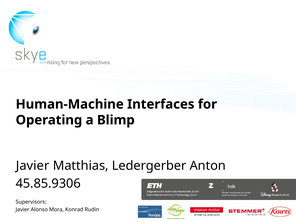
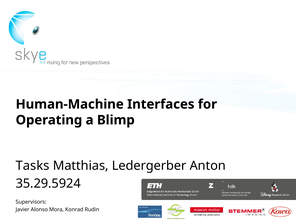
Javier: Javier -> Tasks (33, 166)
45.85.9306: 45.85.9306 -> 35.29.5924 (48, 184)
